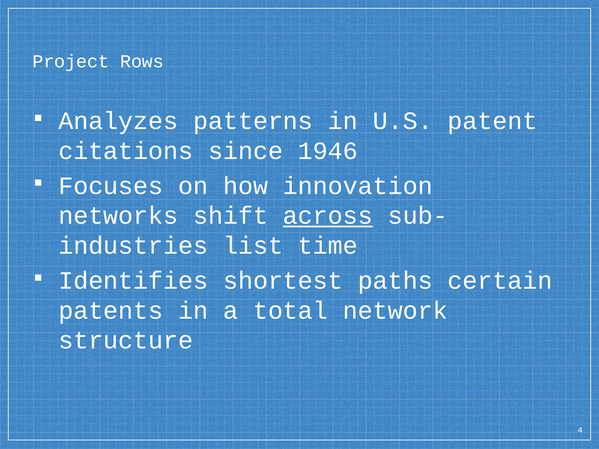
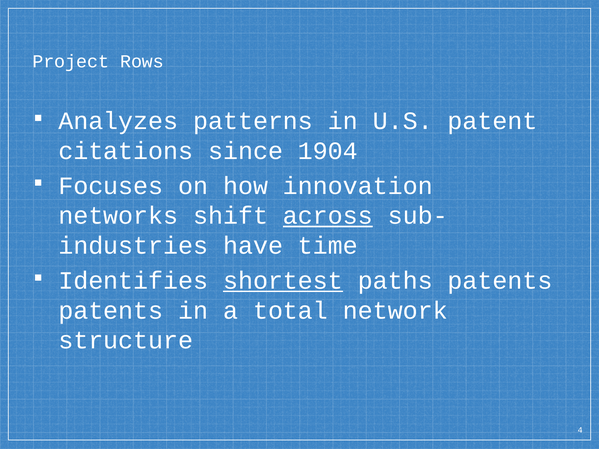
1946: 1946 -> 1904 (328, 151)
list: list -> have (253, 246)
shortest underline: none -> present (283, 281)
paths certain: certain -> patents (500, 281)
